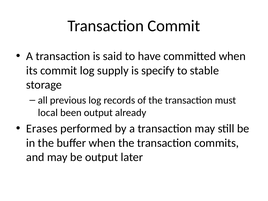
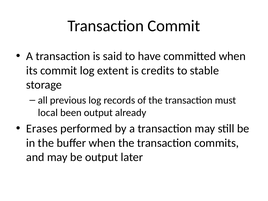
supply: supply -> extent (113, 71)
specify: specify -> credits (158, 71)
